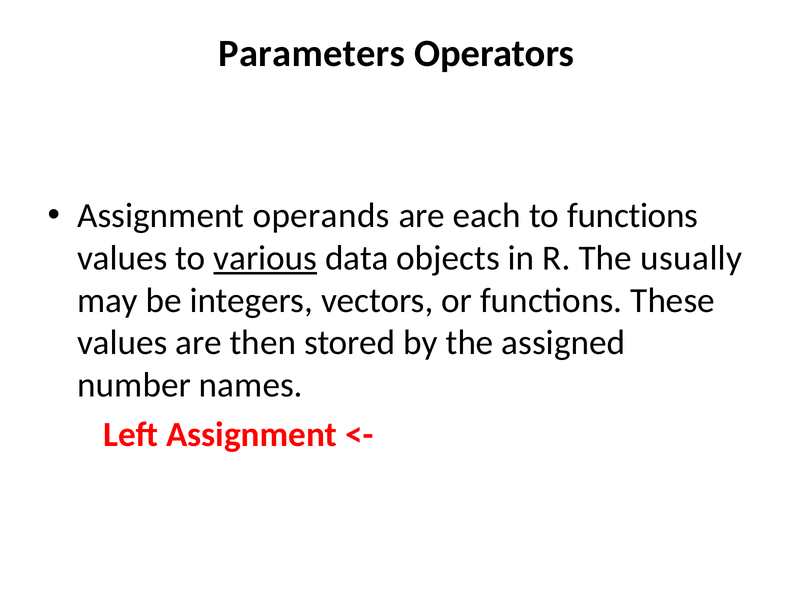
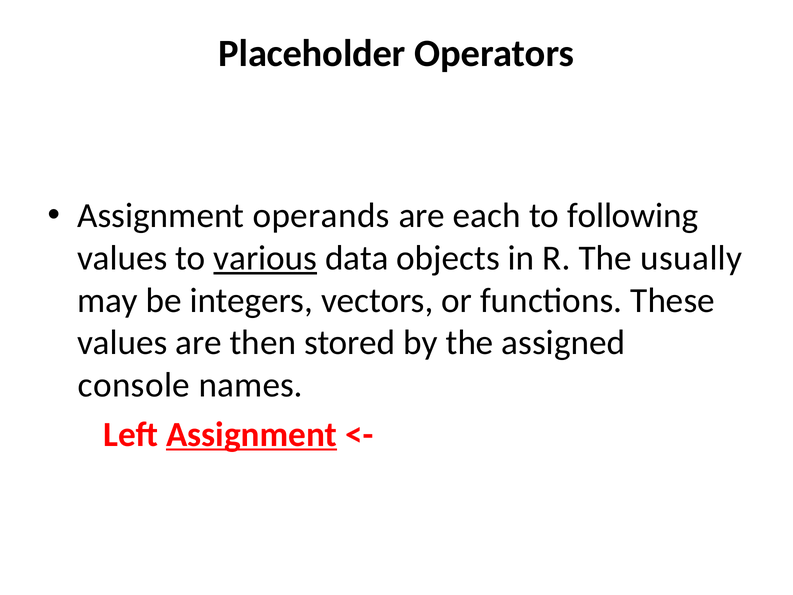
Parameters: Parameters -> Placeholder (312, 54)
to functions: functions -> following (633, 216)
number: number -> console (134, 385)
Assignment underline: none -> present (252, 434)
